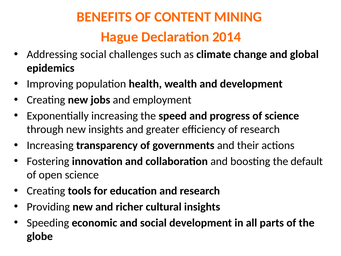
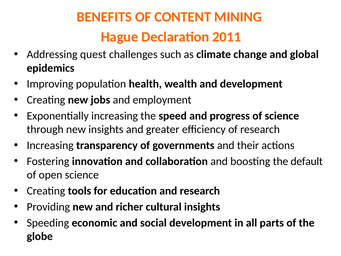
2014: 2014 -> 2011 (227, 37)
Addressing social: social -> quest (93, 54)
